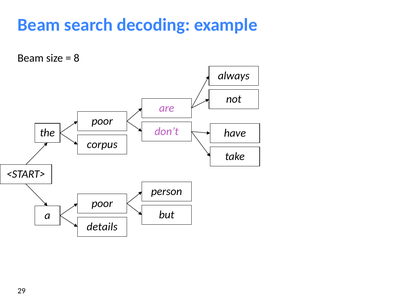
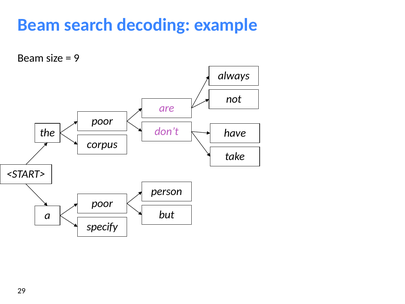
8: 8 -> 9 (77, 58)
details: details -> specify (102, 227)
